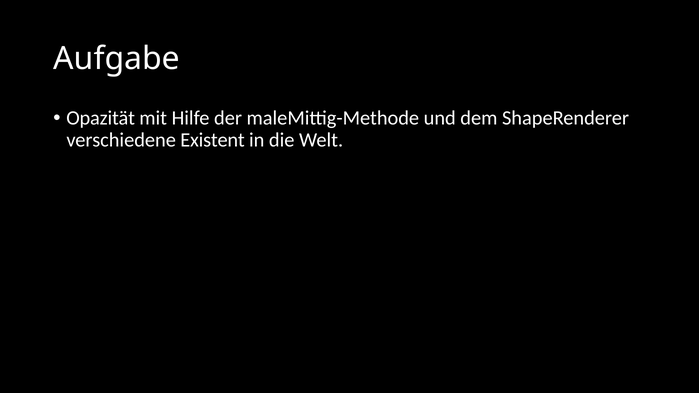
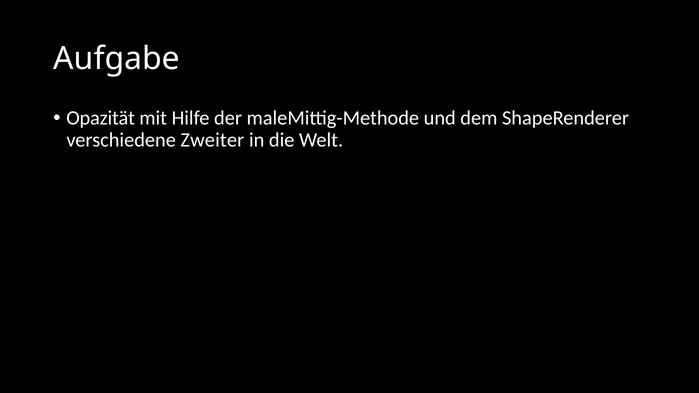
Existent: Existent -> Zweiter (212, 140)
